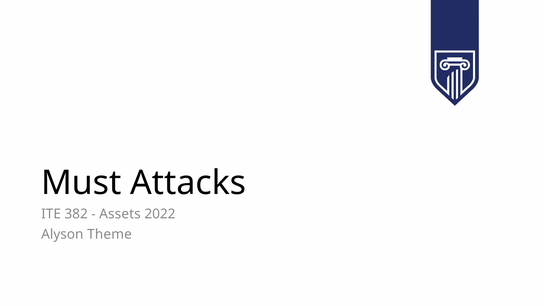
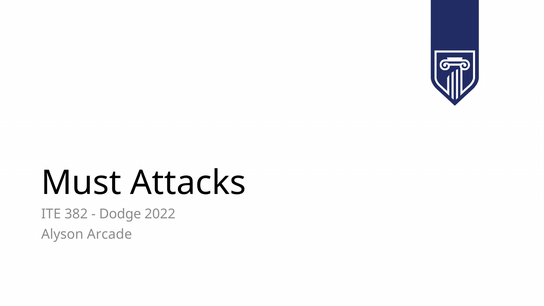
Assets: Assets -> Dodge (120, 214)
Theme: Theme -> Arcade (110, 234)
